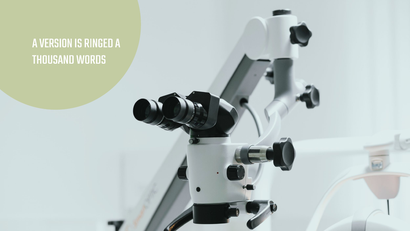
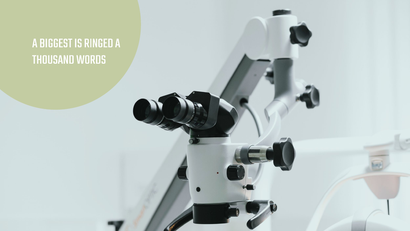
VERSION: VERSION -> BIGGEST (56, 43)
